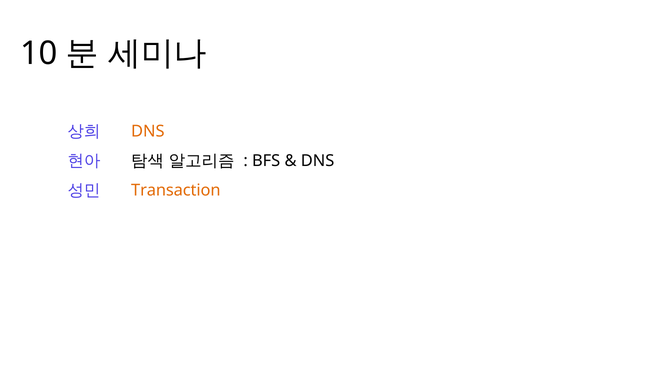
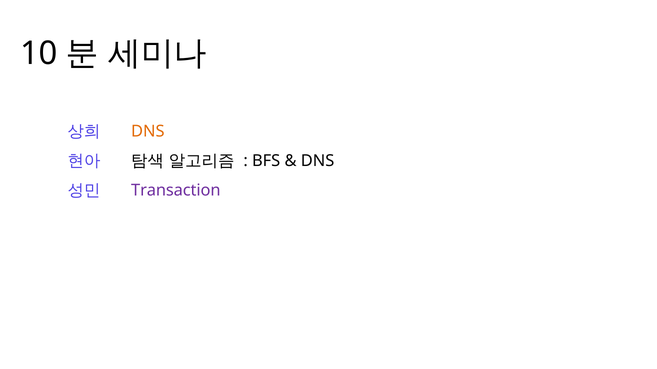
Transaction colour: orange -> purple (176, 190)
